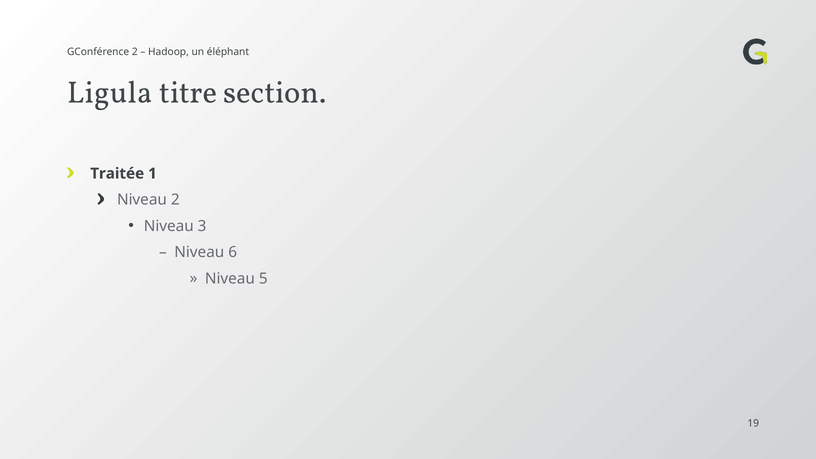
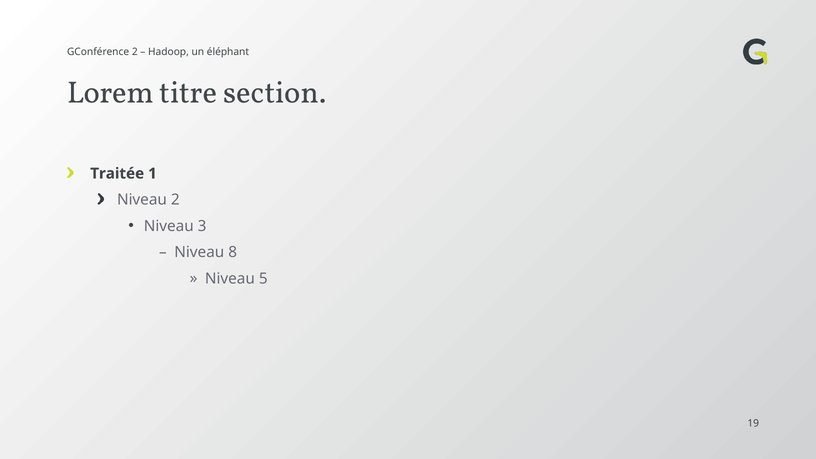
Ligula: Ligula -> Lorem (110, 93)
6: 6 -> 8 (233, 252)
